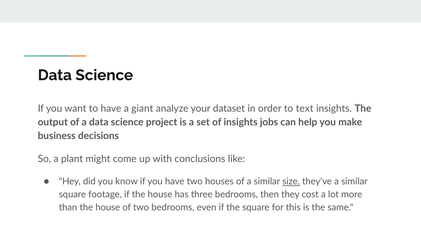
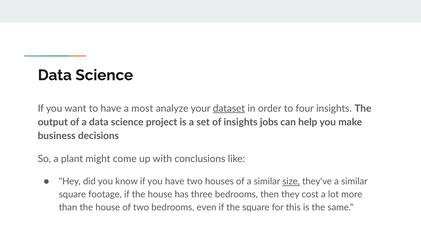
giant: giant -> most (142, 108)
dataset underline: none -> present (229, 108)
text: text -> four (305, 108)
